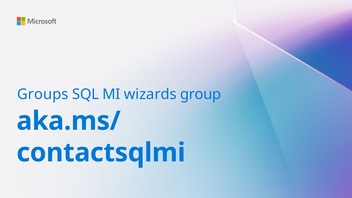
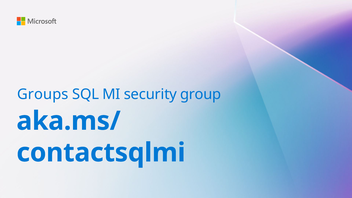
wizards: wizards -> security (150, 94)
